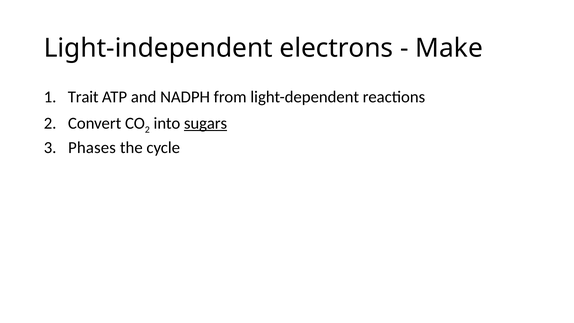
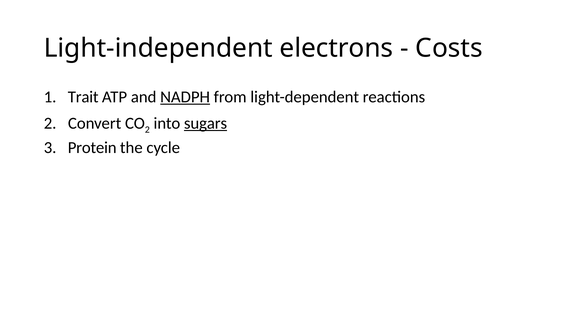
Make: Make -> Costs (449, 48)
NADPH underline: none -> present (185, 97)
Phases: Phases -> Protein (92, 148)
